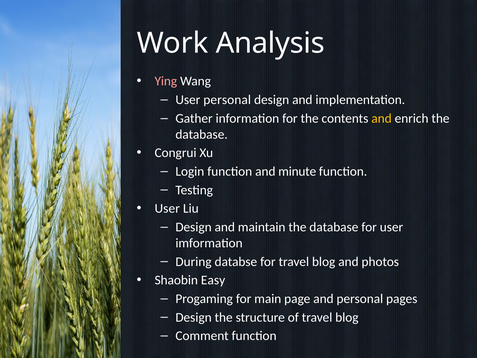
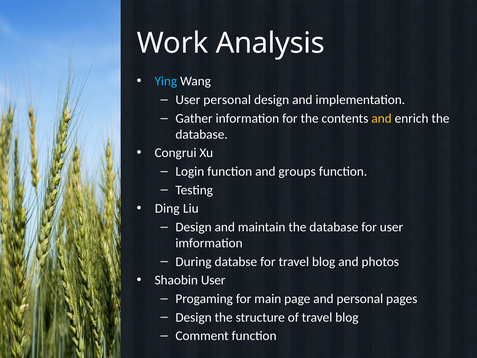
Ying colour: pink -> light blue (166, 81)
minute: minute -> groups (297, 171)
User: User -> Ding (167, 208)
Shaobin Easy: Easy -> User (213, 280)
